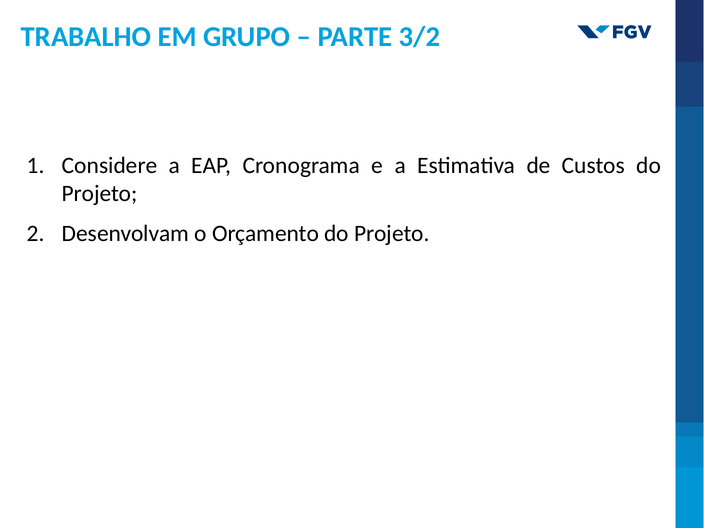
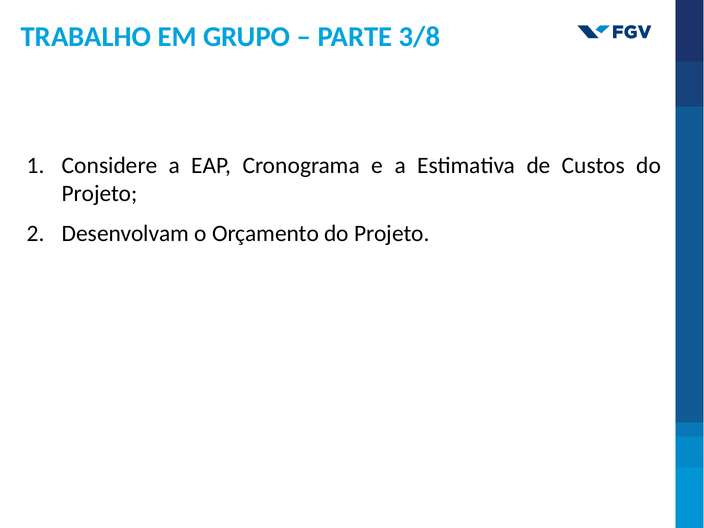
3/2: 3/2 -> 3/8 (420, 37)
